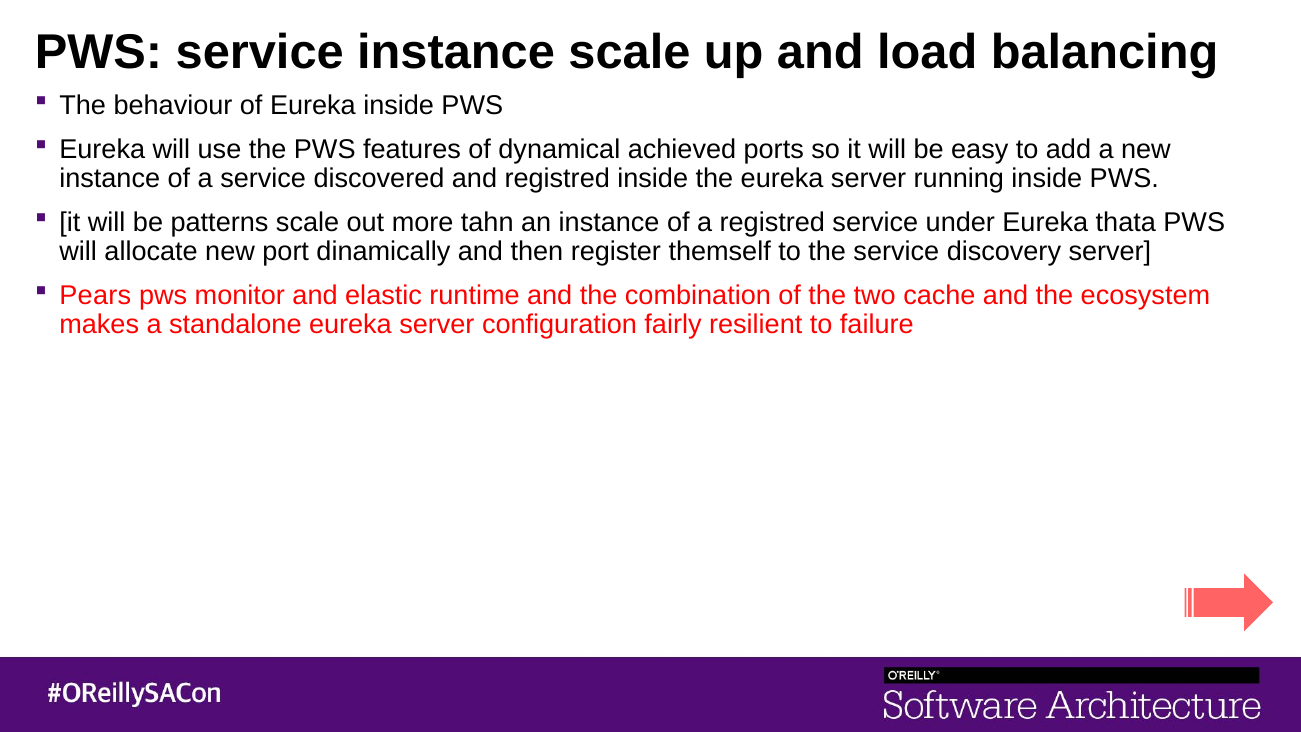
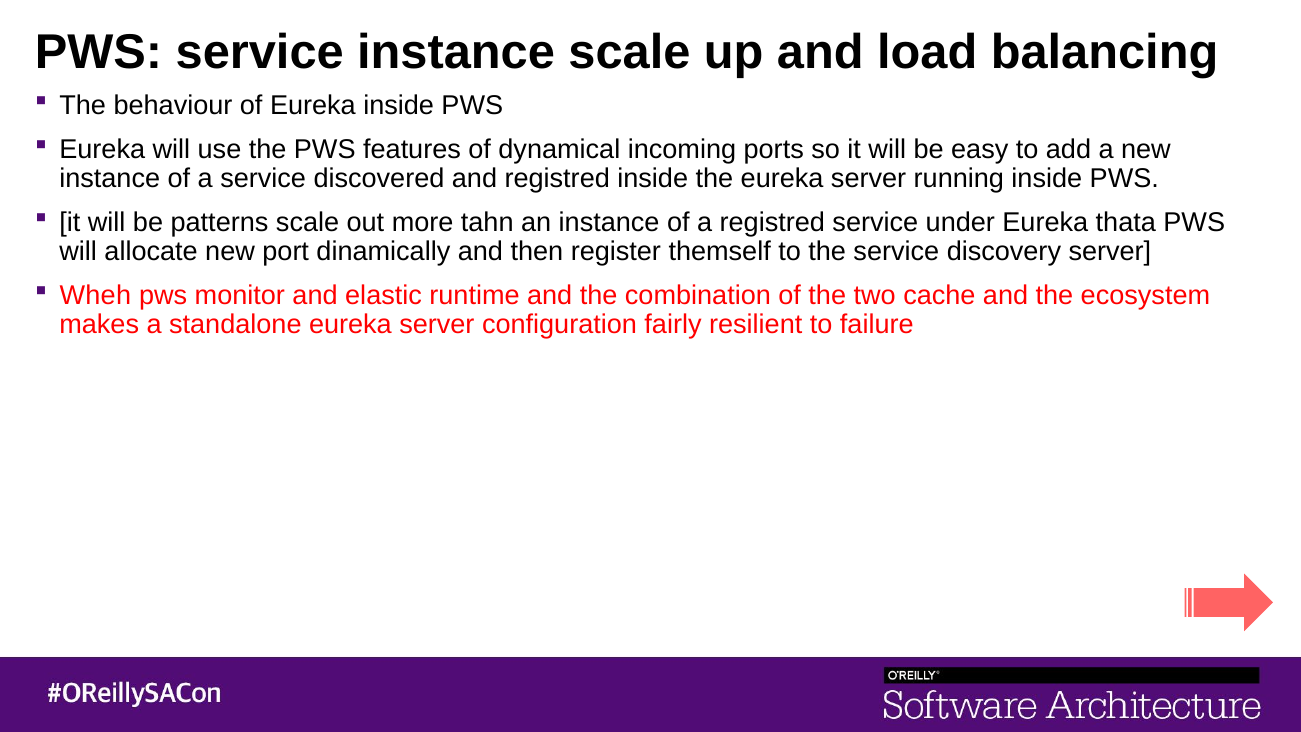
achieved: achieved -> incoming (682, 149)
Pears: Pears -> Wheh (95, 295)
